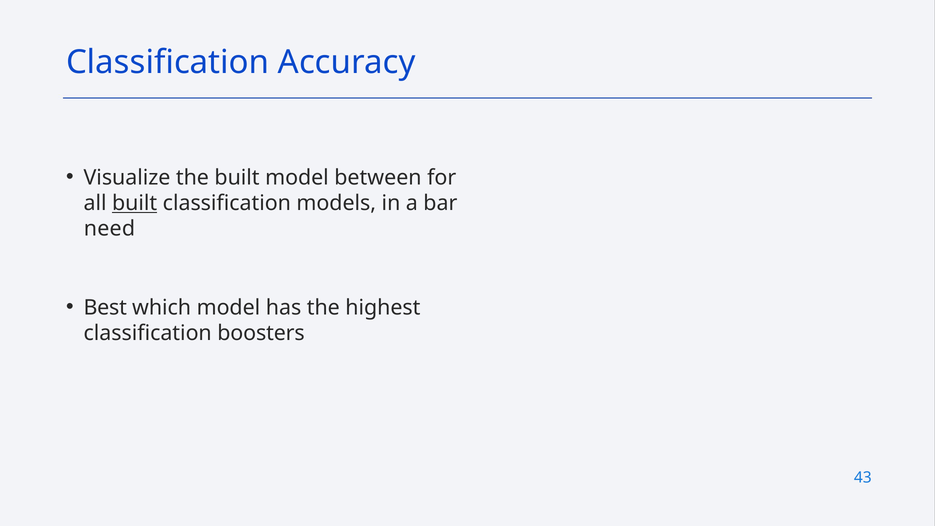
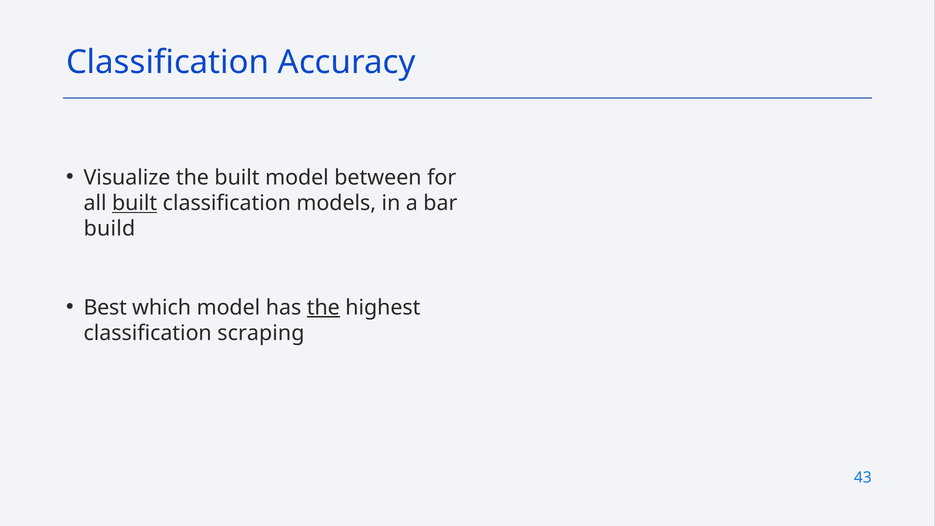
need: need -> build (109, 229)
the underline: none -> present (323, 307)
boosters: boosters -> scraping (261, 333)
